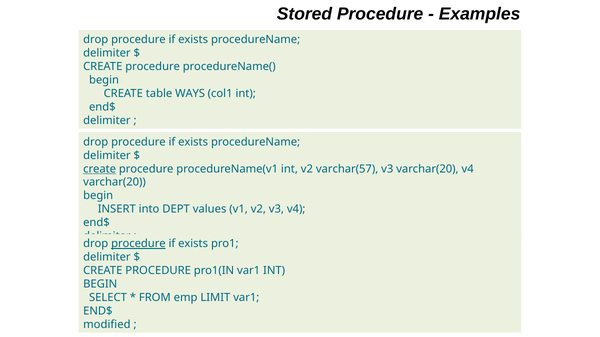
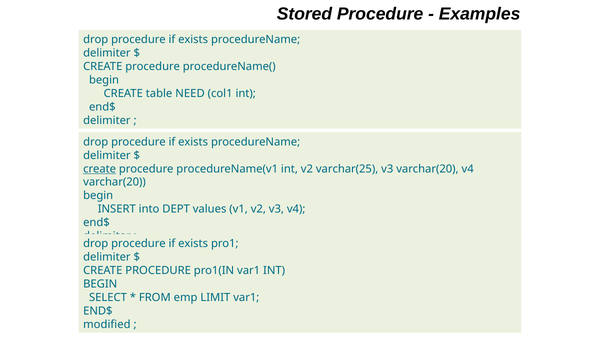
WAYS: WAYS -> NEED (190, 94)
varchar(57: varchar(57 -> varchar(25 (347, 169)
procedure underline: present -> none (138, 244)
